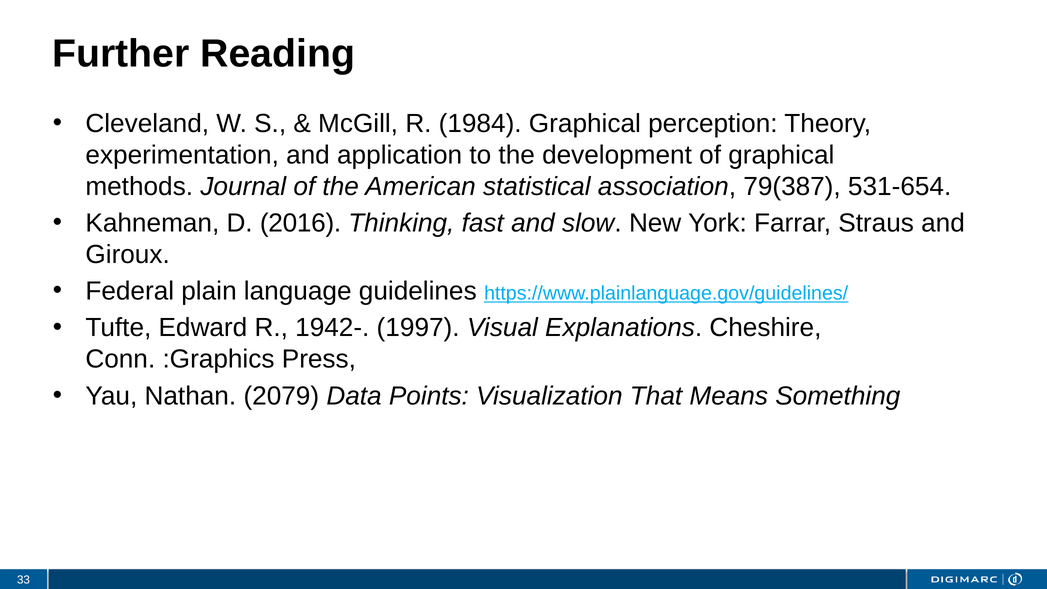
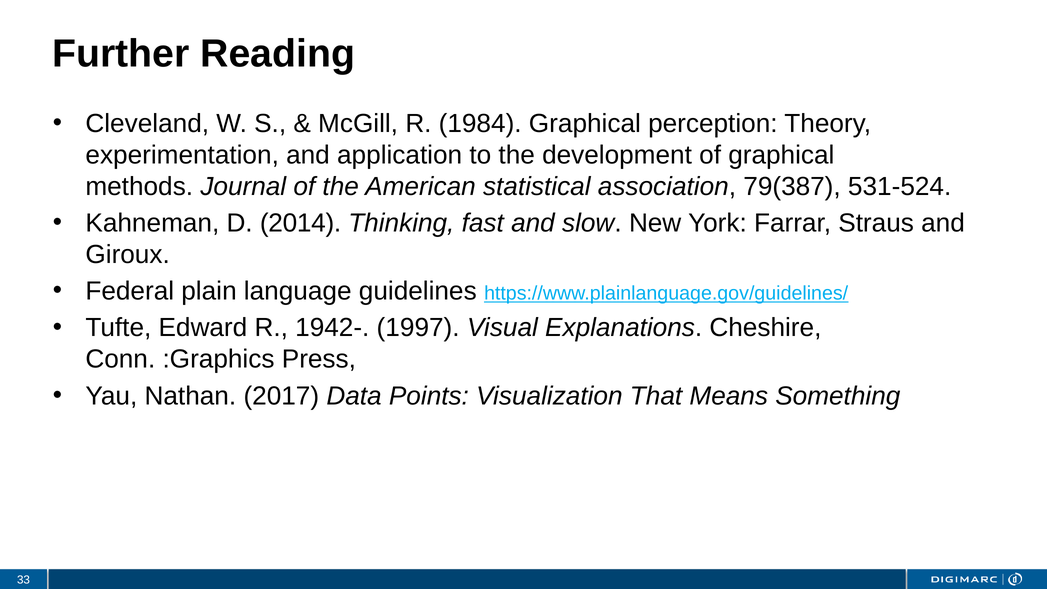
531-654: 531-654 -> 531-524 (900, 186)
2016: 2016 -> 2014 (301, 223)
2079: 2079 -> 2017 (281, 396)
